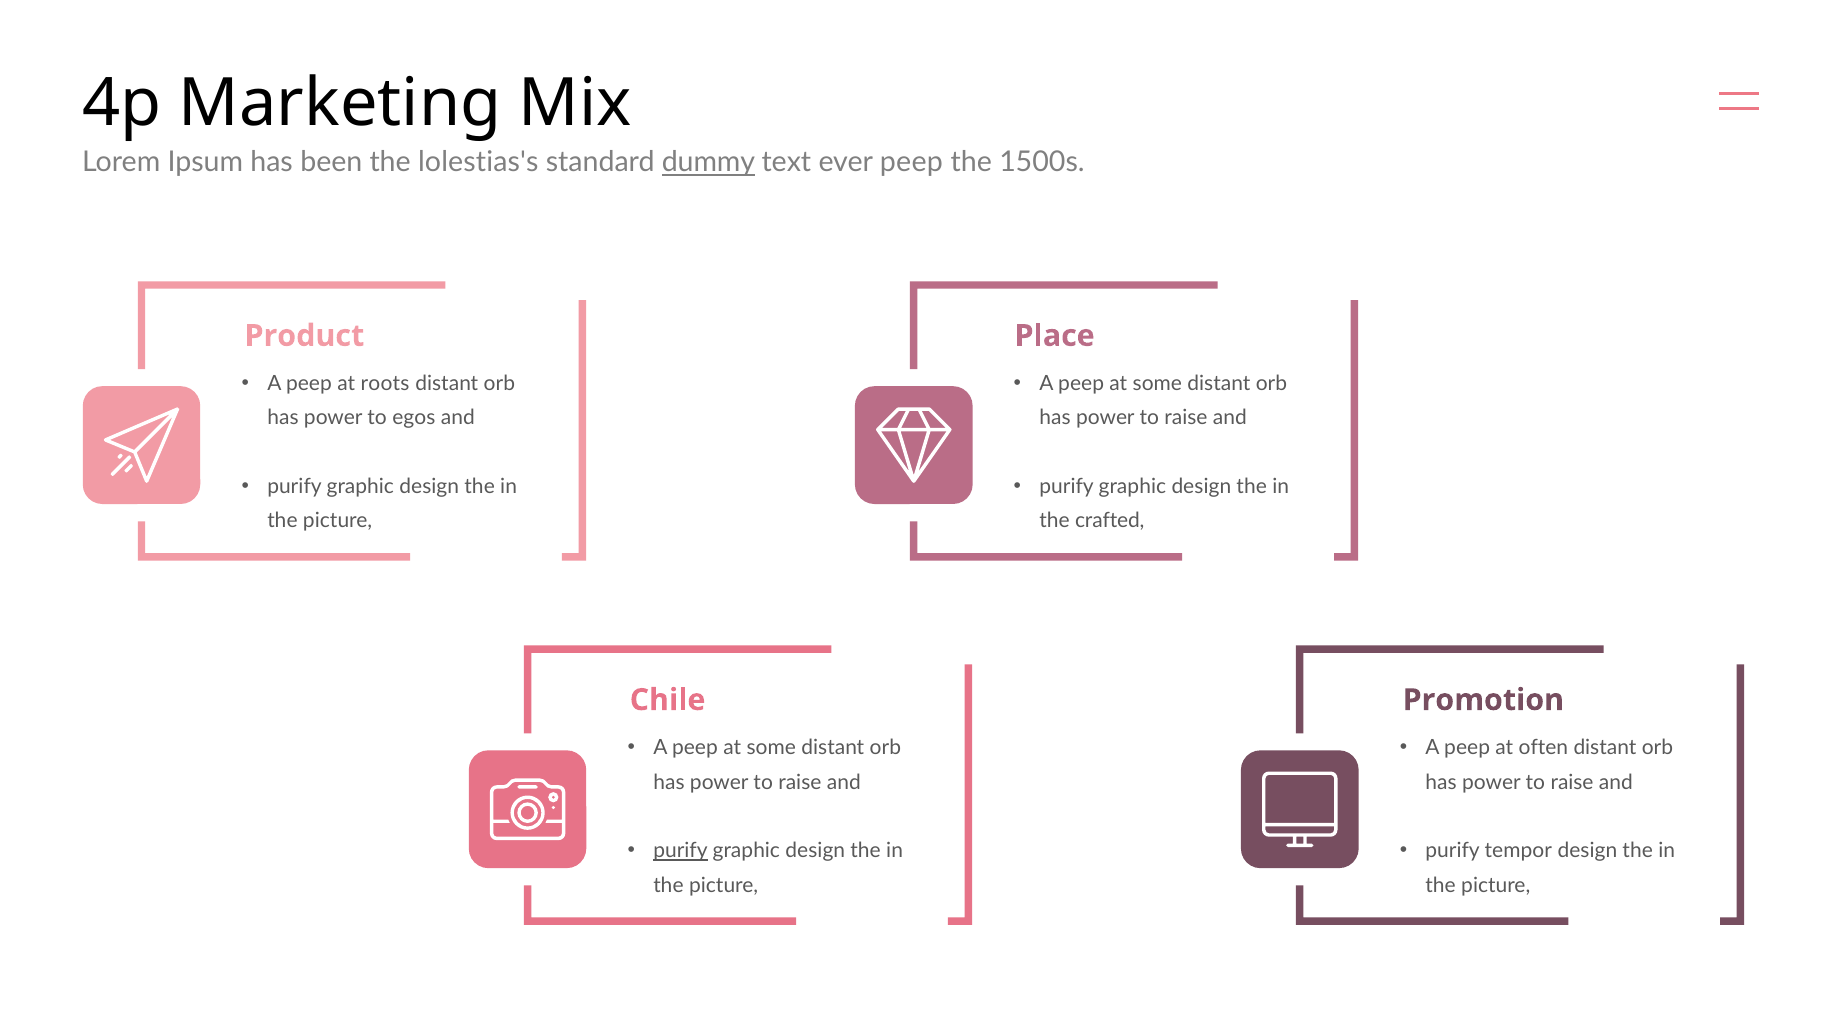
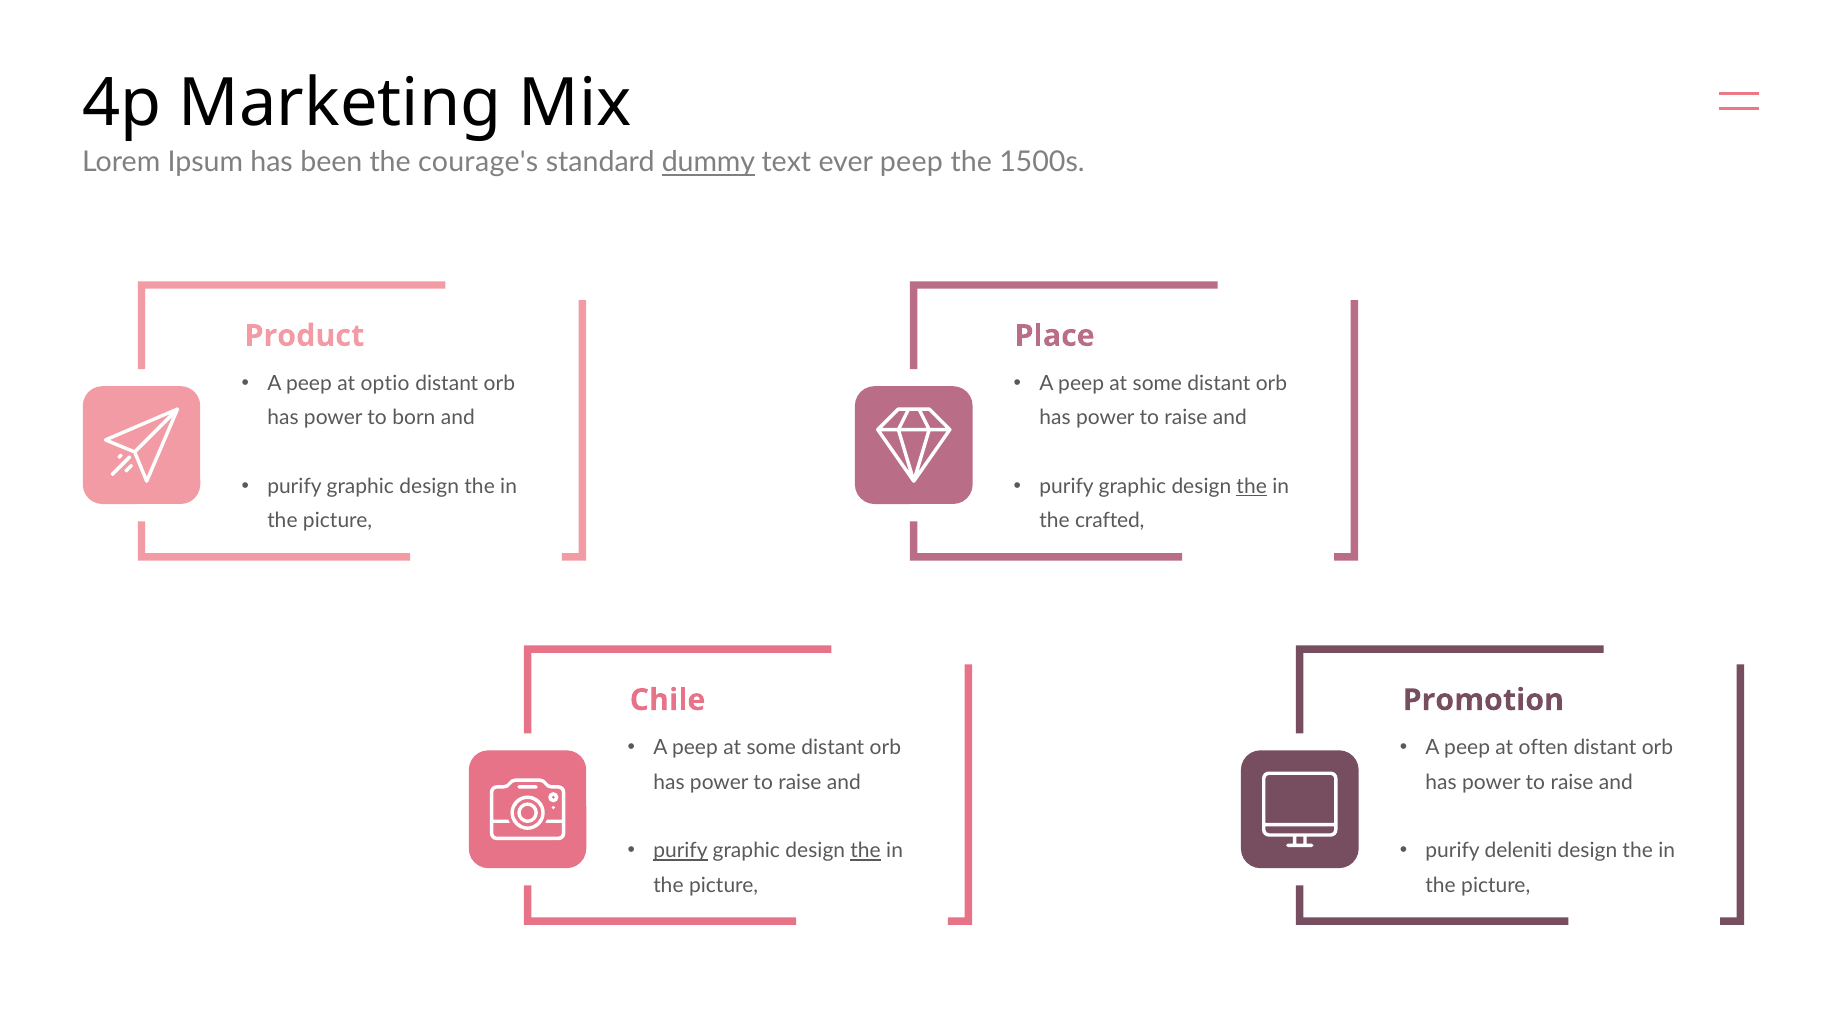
lolestias's: lolestias's -> courage's (478, 162)
roots: roots -> optio (385, 383)
egos: egos -> born (414, 418)
the underline: none -> present (1252, 486)
the underline: none -> present (866, 850)
tempor: tempor -> deleniti (1518, 850)
